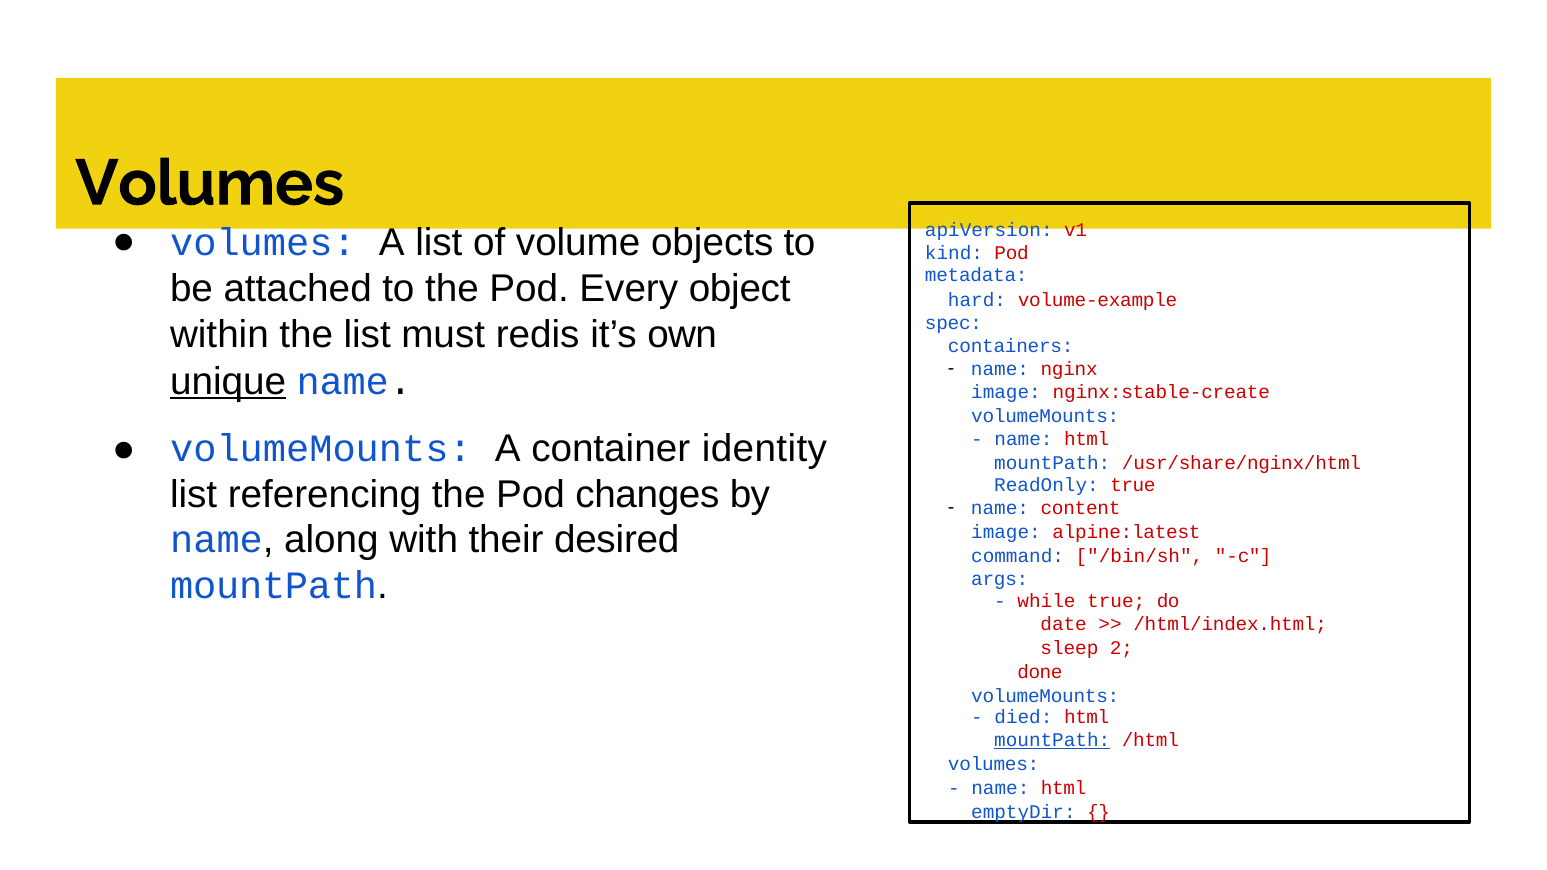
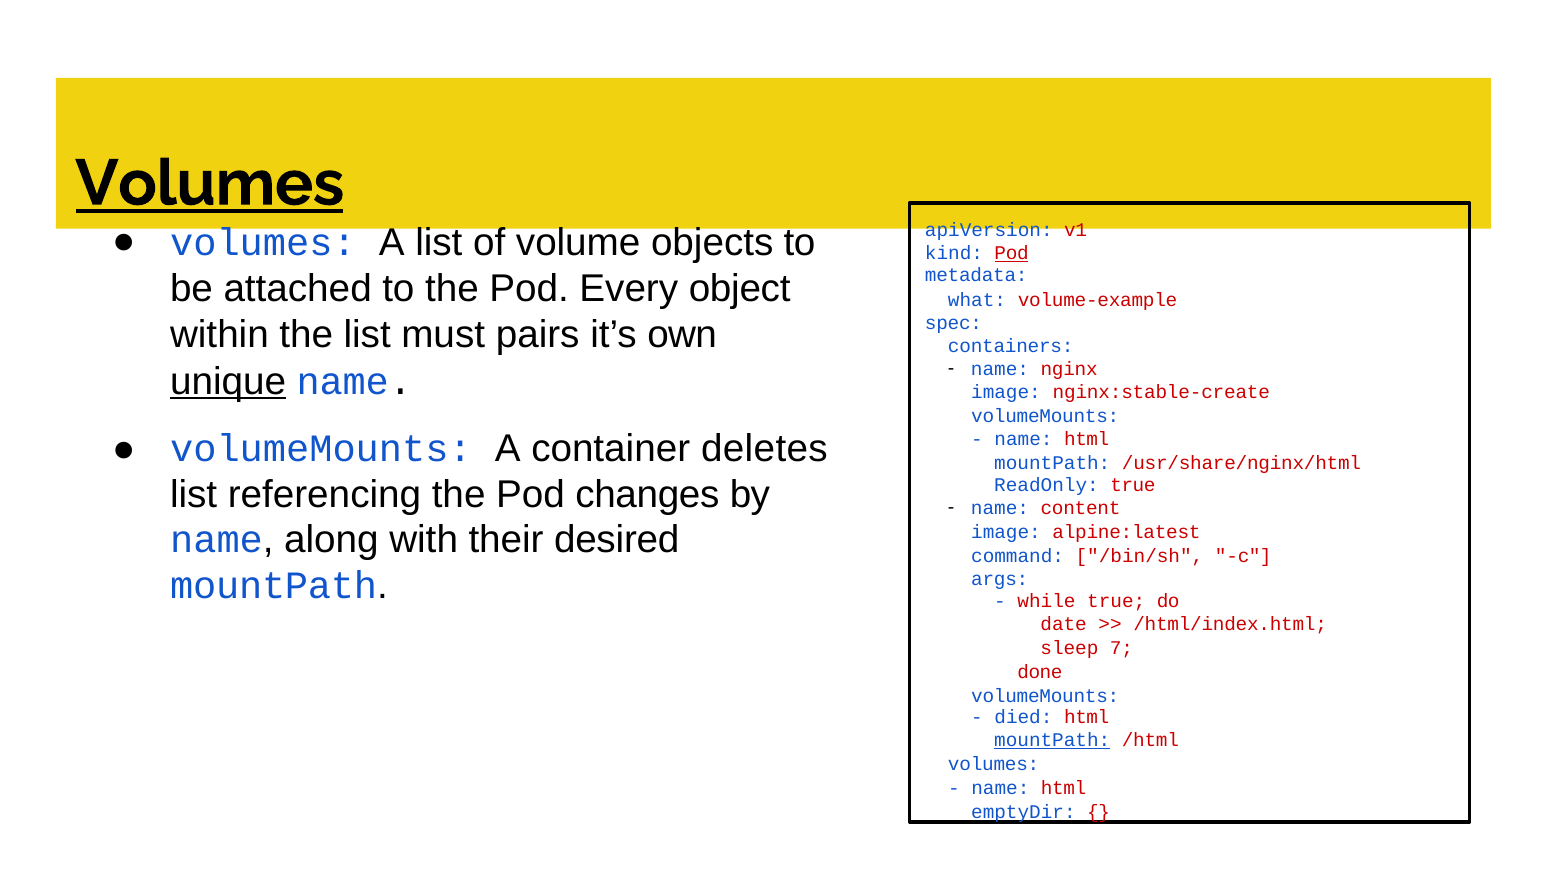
Volumes underline: none -> present (210, 184)
Pod underline: none -> present (1012, 253)
hard: hard -> what (977, 300)
redis: redis -> pairs (538, 335)
identity: identity -> deletes (764, 449)
2: 2 -> 7 (1122, 648)
